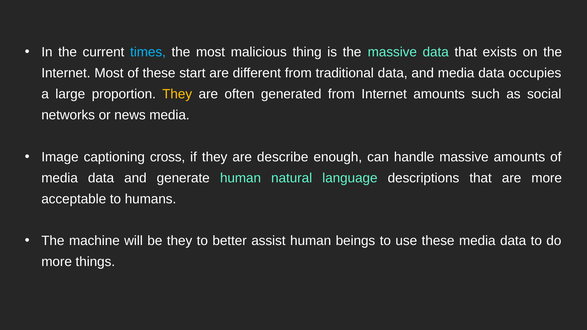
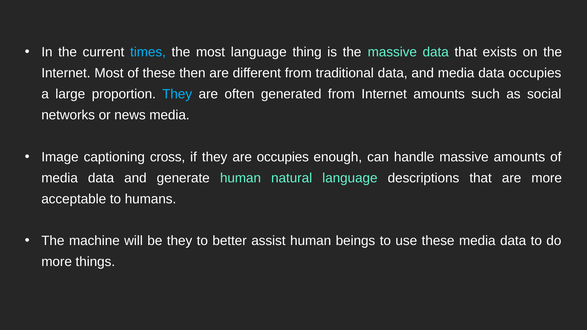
most malicious: malicious -> language (259, 52)
start: start -> then (192, 73)
They colour: yellow -> light blue (177, 94)
are describe: describe -> occupies (283, 157)
